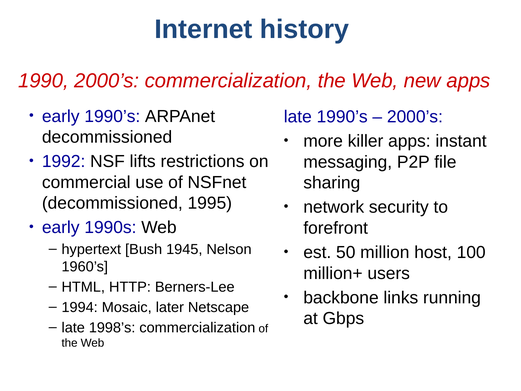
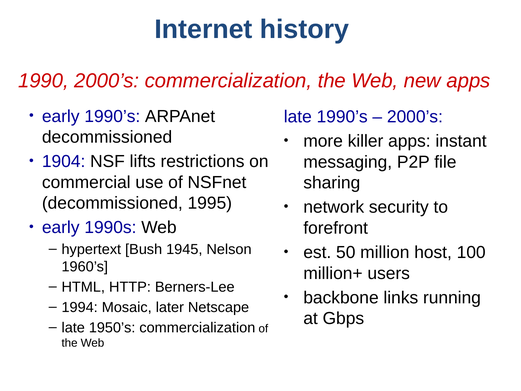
1992: 1992 -> 1904 (64, 161)
1998’s: 1998’s -> 1950’s (112, 327)
